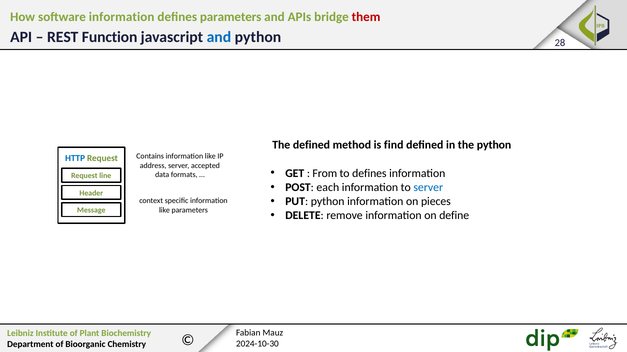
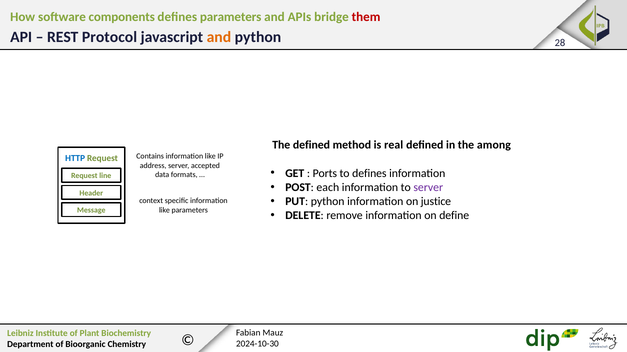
software information: information -> components (122, 17)
Function: Function -> Protocol (110, 37)
and colour: blue -> orange (219, 37)
find: find -> real (394, 145)
the python: python -> among (494, 145)
From: From -> Ports (325, 174)
server colour: blue -> purple (428, 188)
pieces: pieces -> justice (436, 202)
